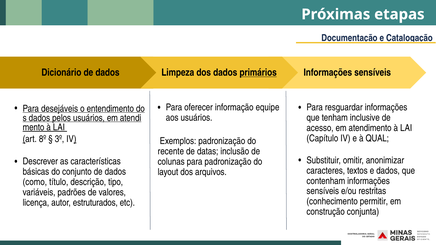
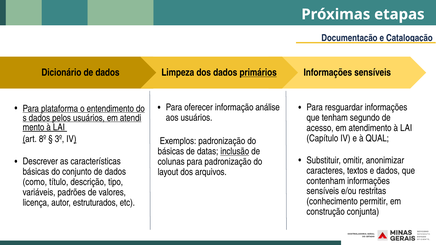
equipe: equipe -> análise (268, 108)
desejáveis: desejáveis -> plataforma (60, 109)
inclusive: inclusive -> segundo (365, 118)
recente: recente -> básicas (171, 152)
inclusão underline: none -> present (235, 152)
